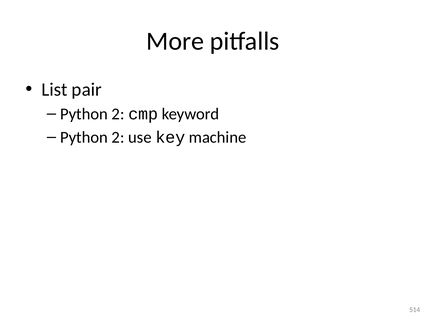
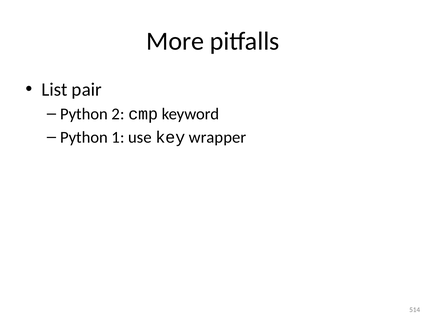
2: 2 -> 1 (118, 137)
machine: machine -> wrapper (218, 137)
